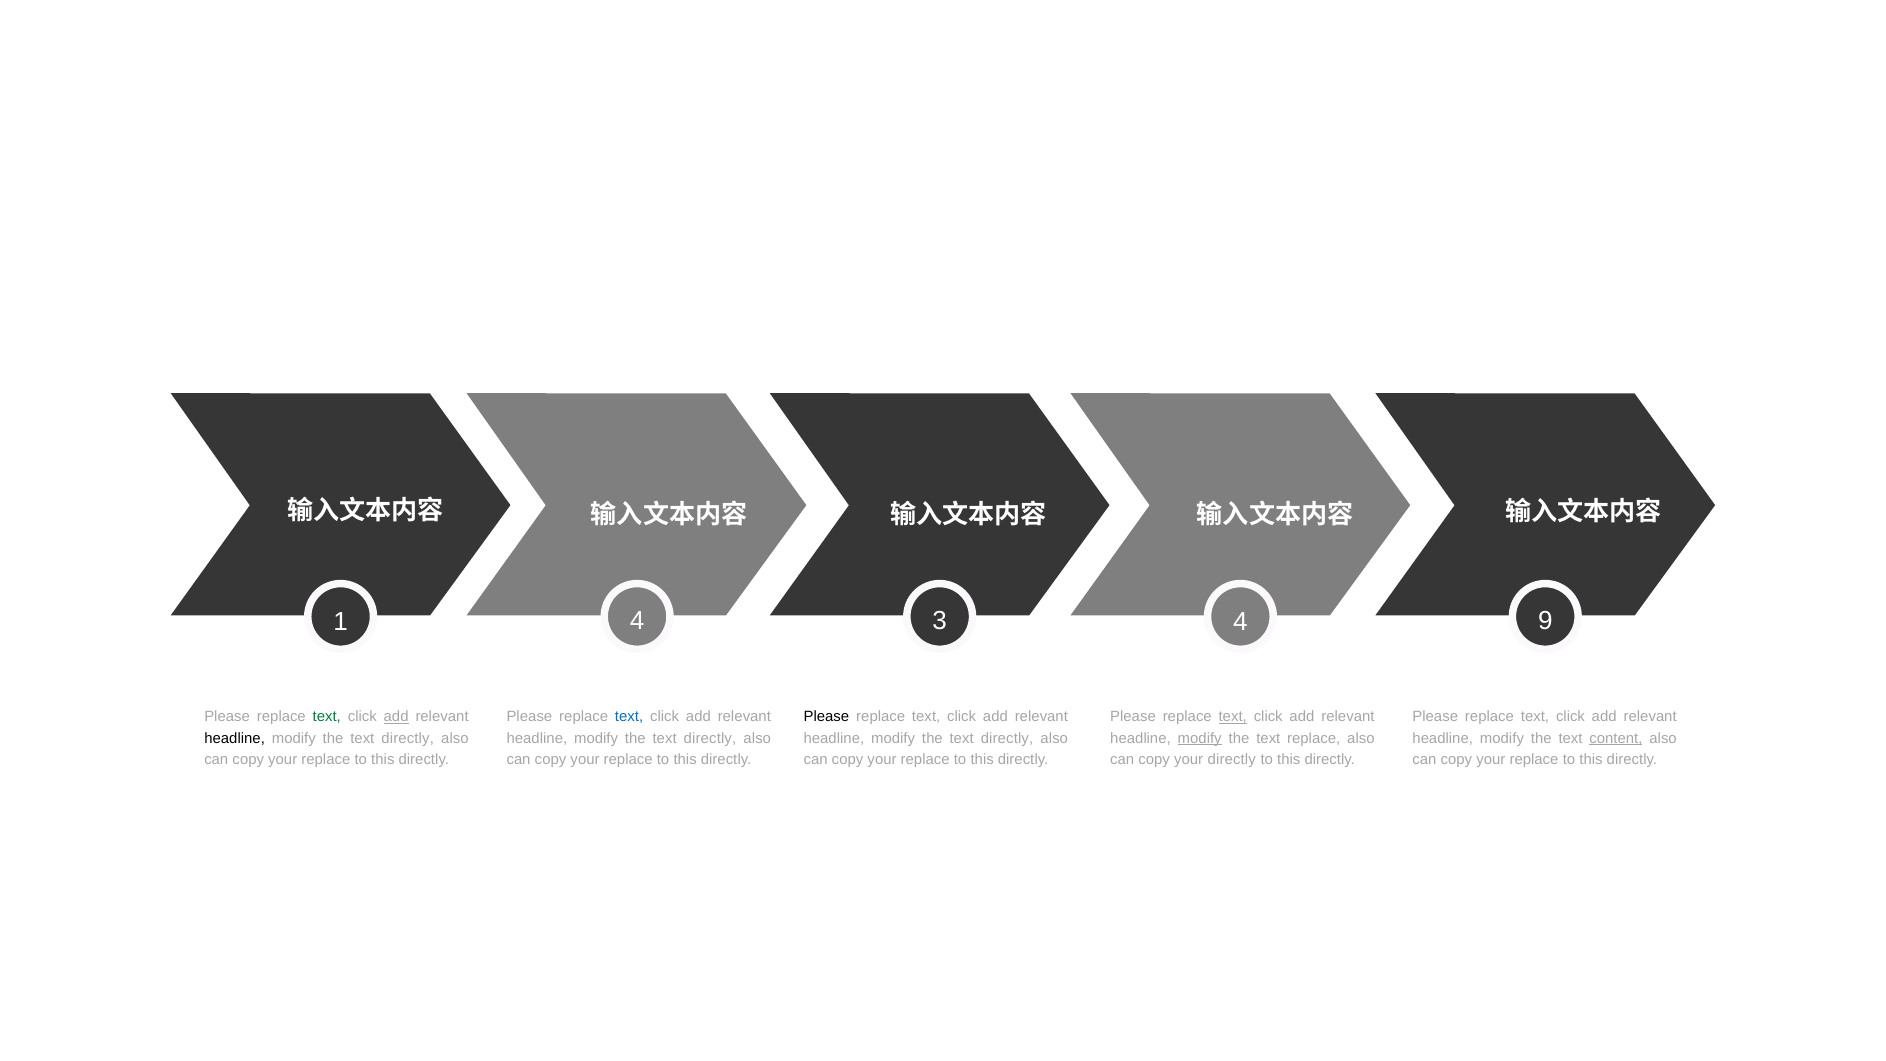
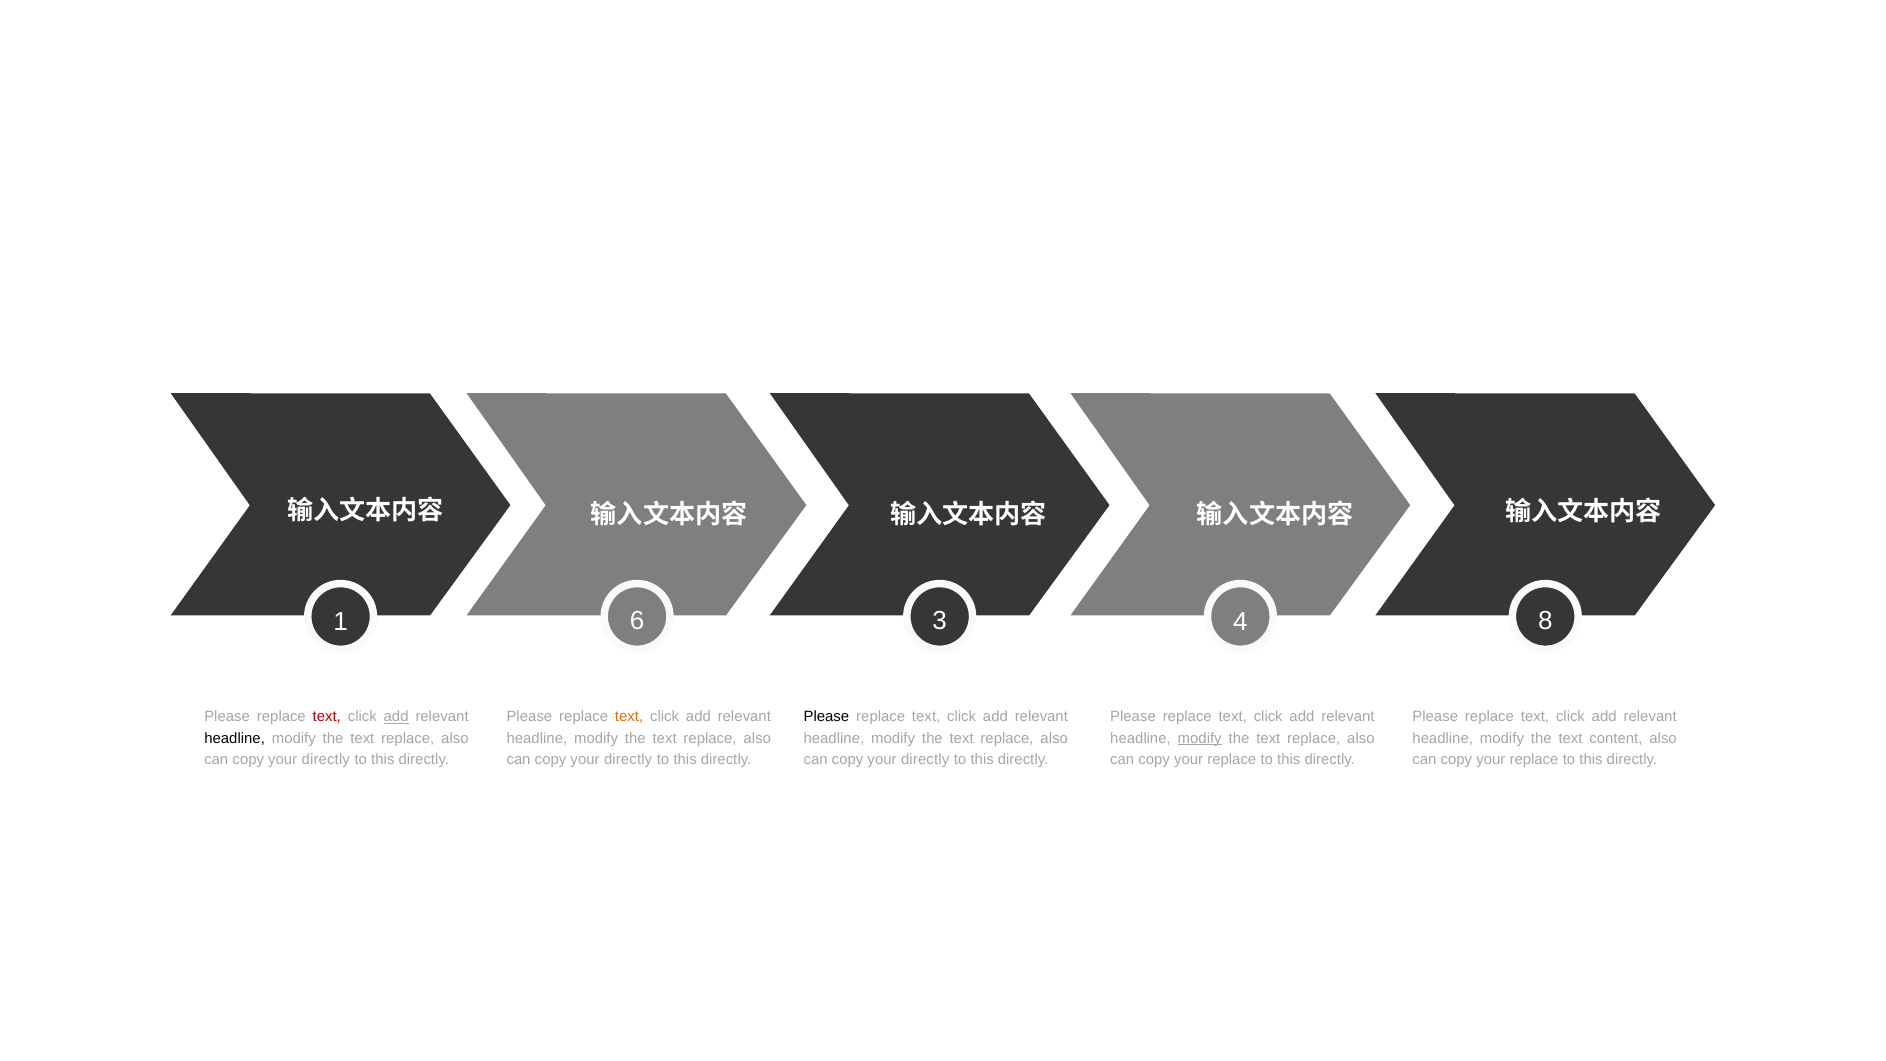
1 4: 4 -> 6 (637, 621)
9: 9 -> 8 (1545, 621)
text colour: green -> red (327, 717)
text colour: blue -> orange (629, 717)
text underline: present -> none (1233, 717)
directly: directly -> replace (408, 738)
directly: directly -> replace (710, 738)
directly: directly -> replace (1007, 738)
content underline: present -> none (1616, 738)
replace: replace -> directly (326, 759)
replace: replace -> directly (628, 759)
replace: replace -> directly (925, 759)
directly: directly -> replace (1232, 759)
